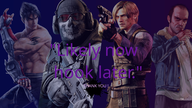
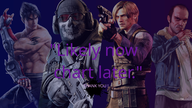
hook: hook -> chart (74, 73)
